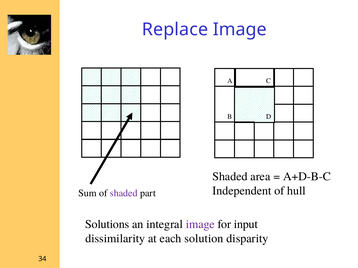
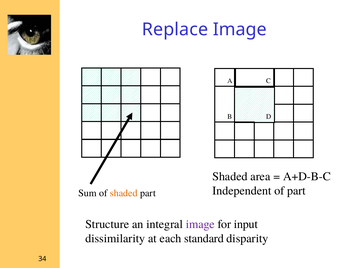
of hull: hull -> part (296, 191)
shaded colour: purple -> orange (124, 194)
Solutions: Solutions -> Structure (107, 224)
solution: solution -> standard (204, 239)
